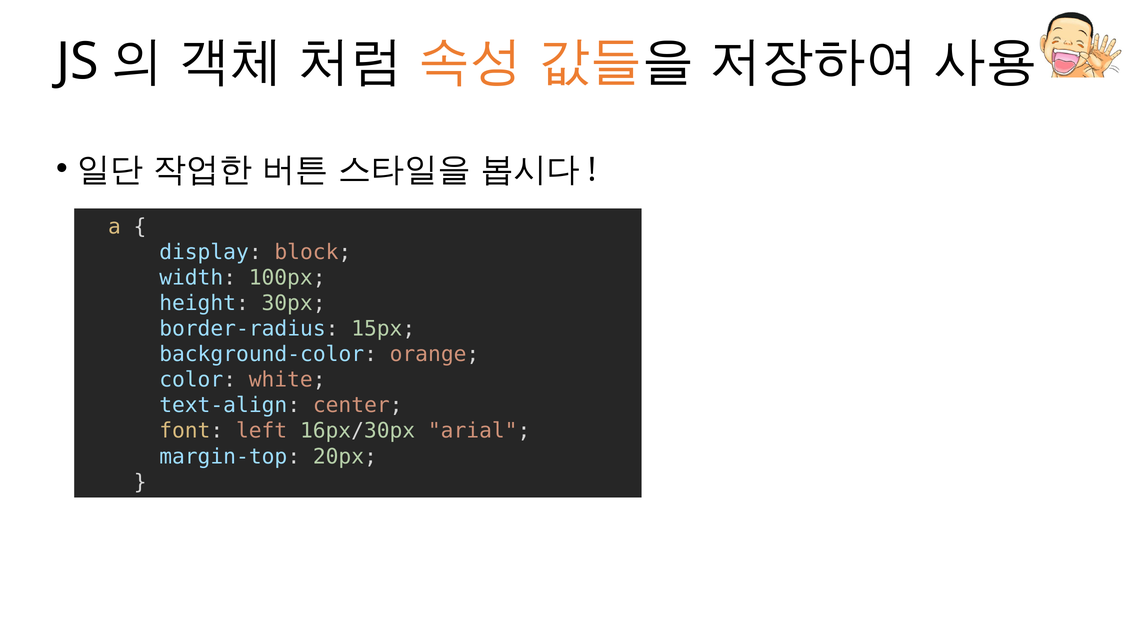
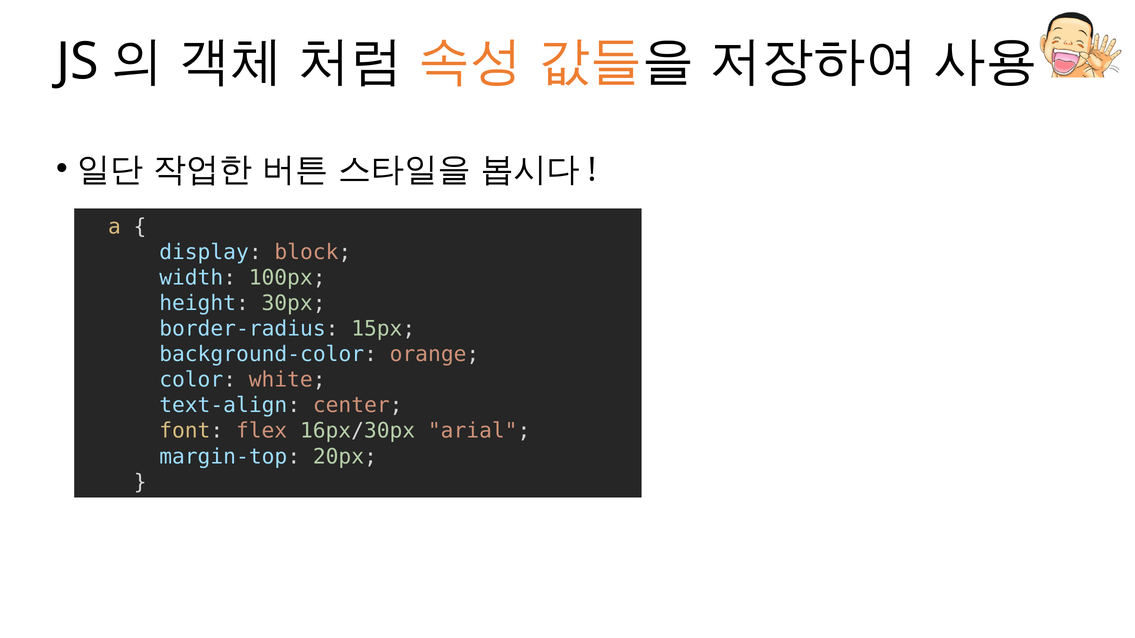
left: left -> flex (262, 431)
